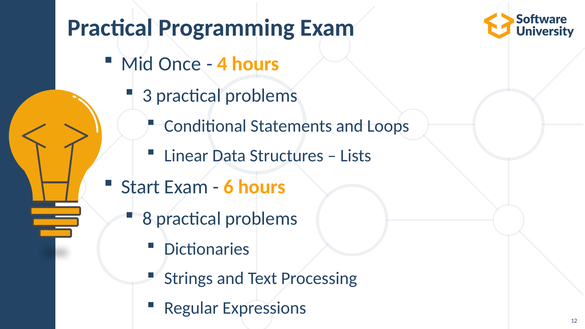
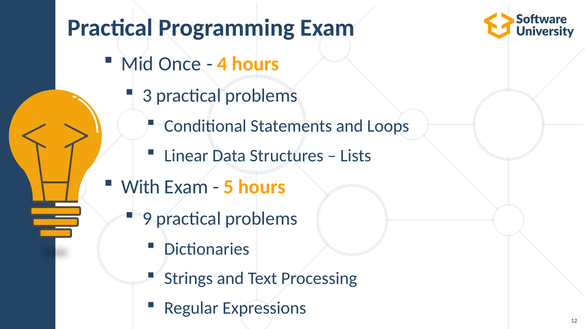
Start: Start -> With (141, 187)
6: 6 -> 5 (229, 187)
8: 8 -> 9 (147, 219)
